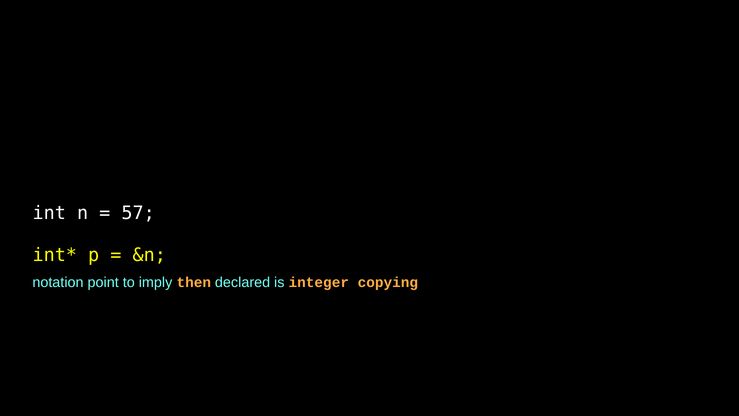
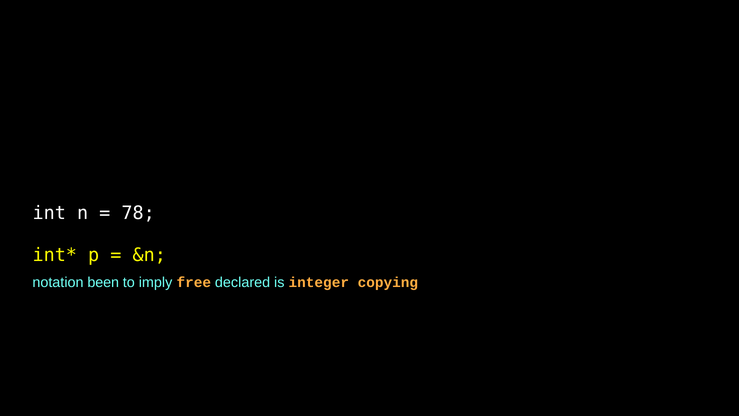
57: 57 -> 78 (138, 213)
point: point -> been (103, 282)
then: then -> free (194, 282)
